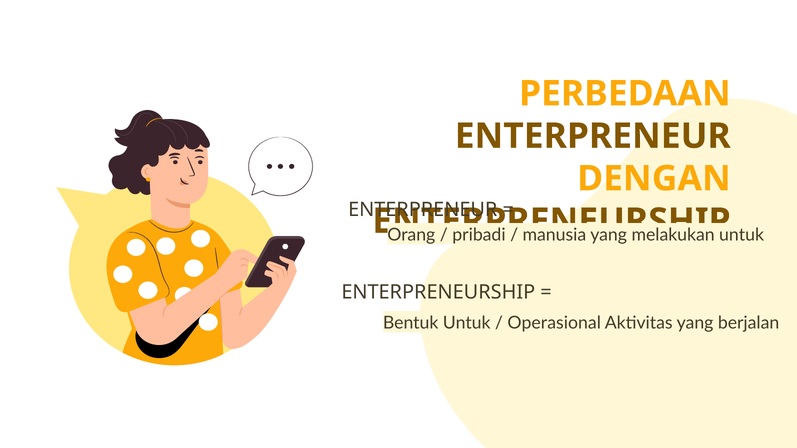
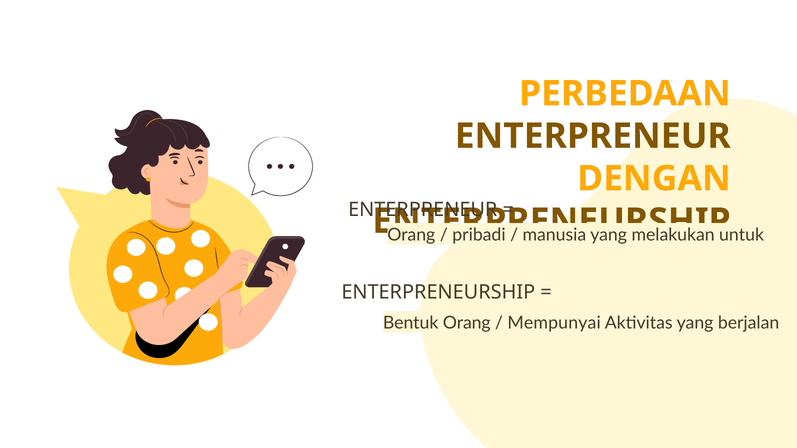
Bentuk Untuk: Untuk -> Orang (467, 323)
Operasional: Operasional -> Mempunyai (554, 323)
